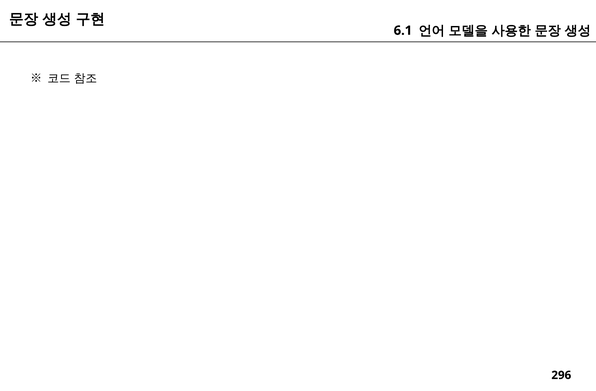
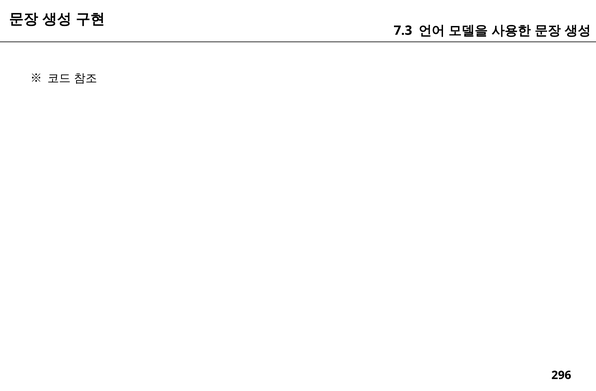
6.1: 6.1 -> 7.3 (403, 31)
